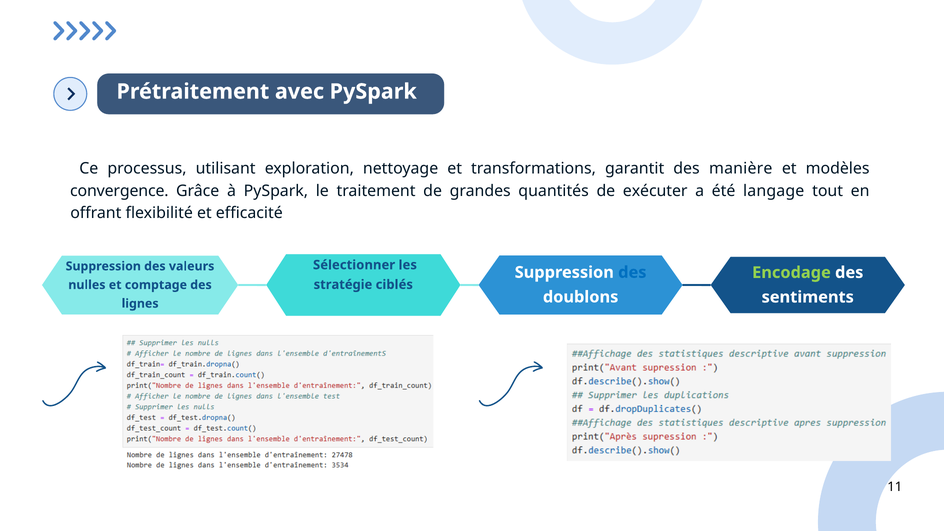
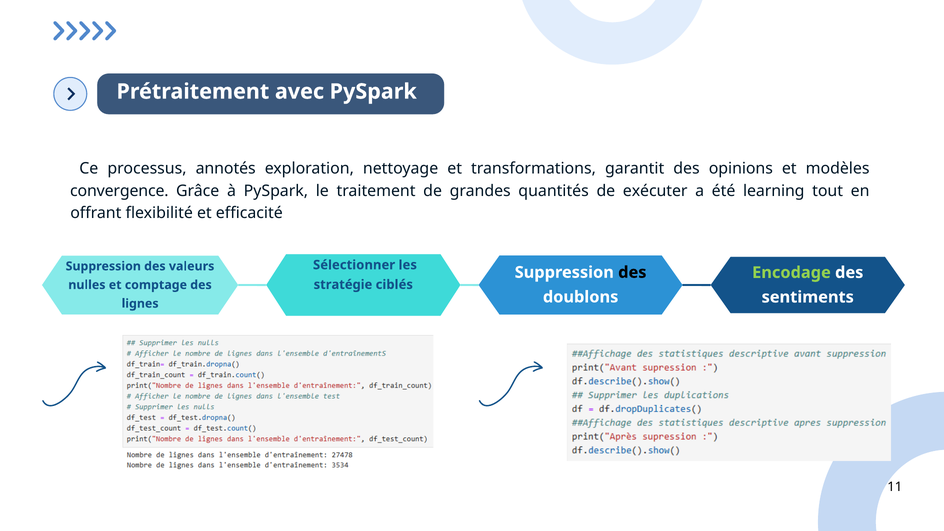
utilisant: utilisant -> annotés (226, 169)
manière: manière -> opinions (741, 169)
langage: langage -> learning (774, 191)
des colour: blue -> black (632, 272)
